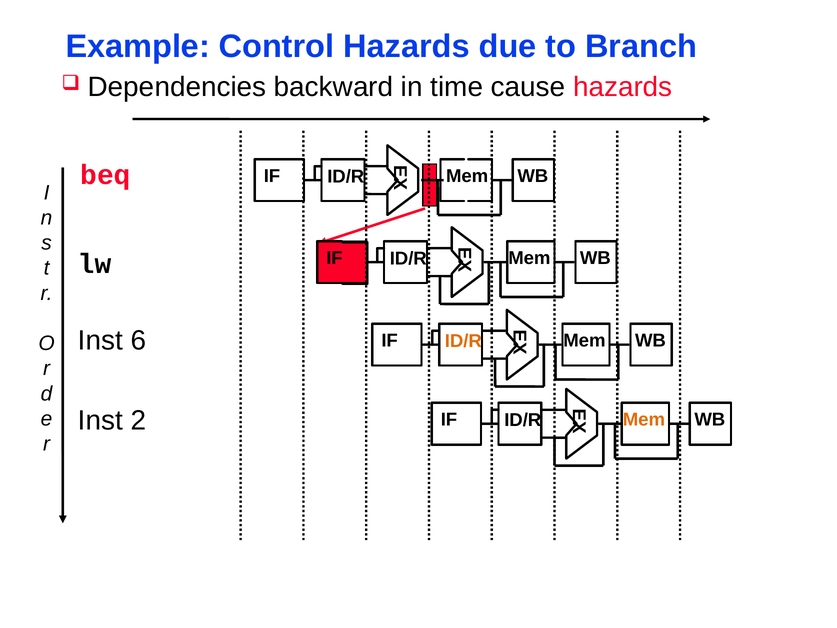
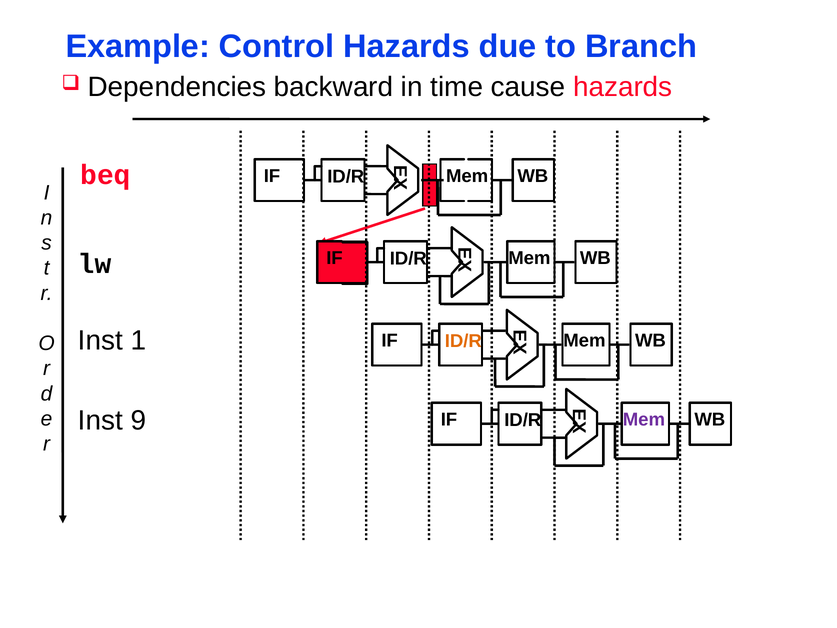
6: 6 -> 1 (138, 341)
2: 2 -> 9 (138, 420)
Mem colour: orange -> purple (644, 419)
